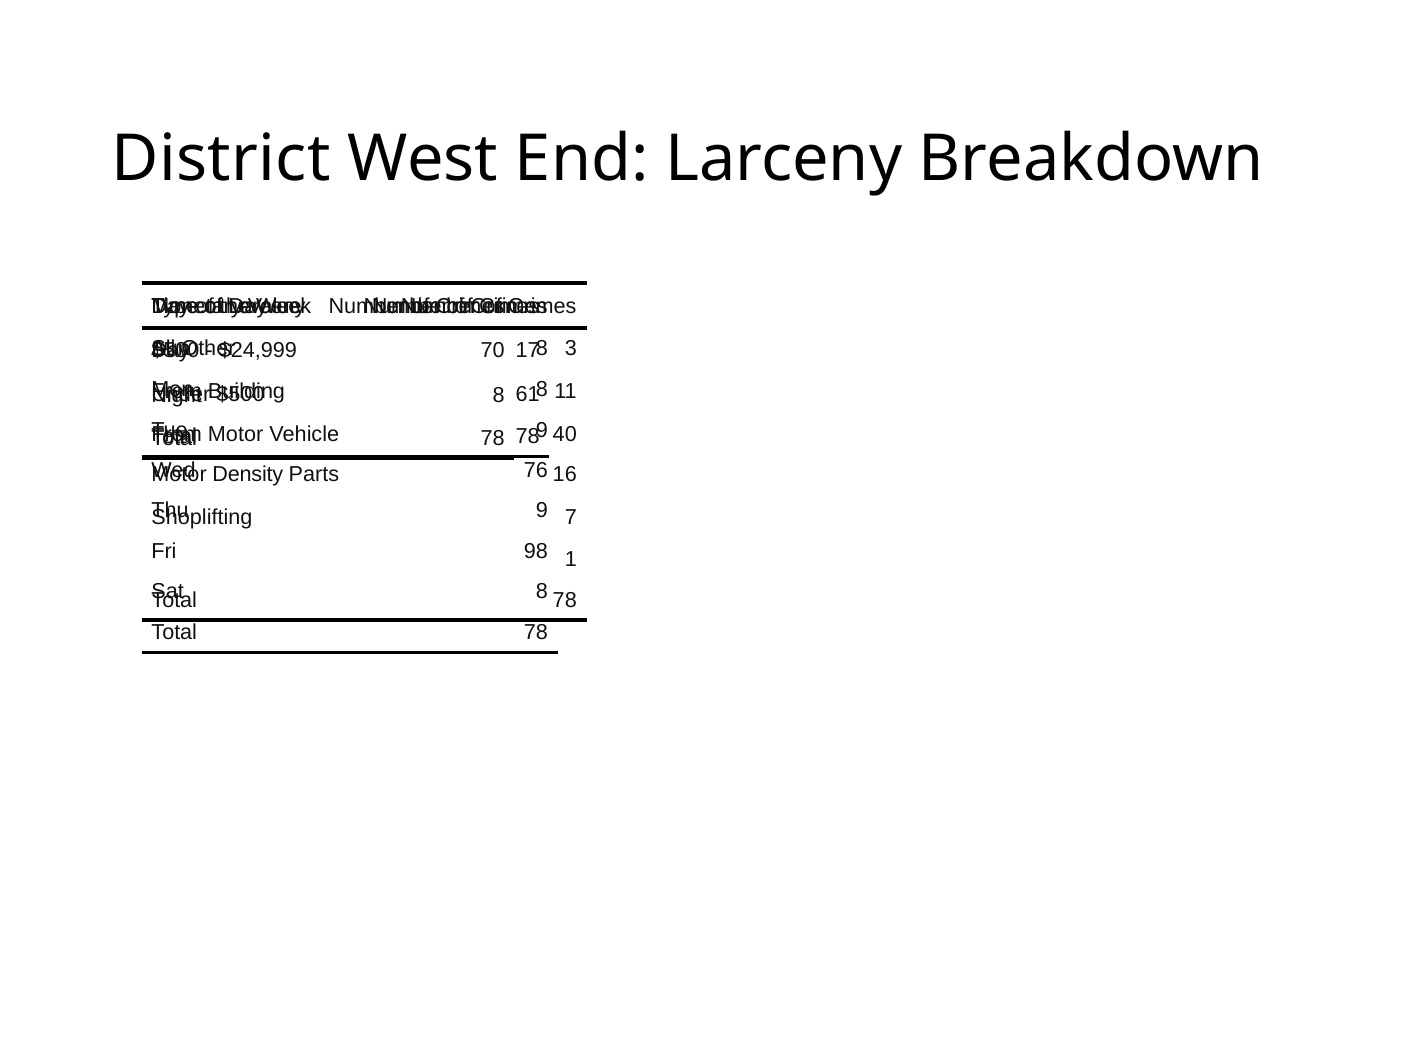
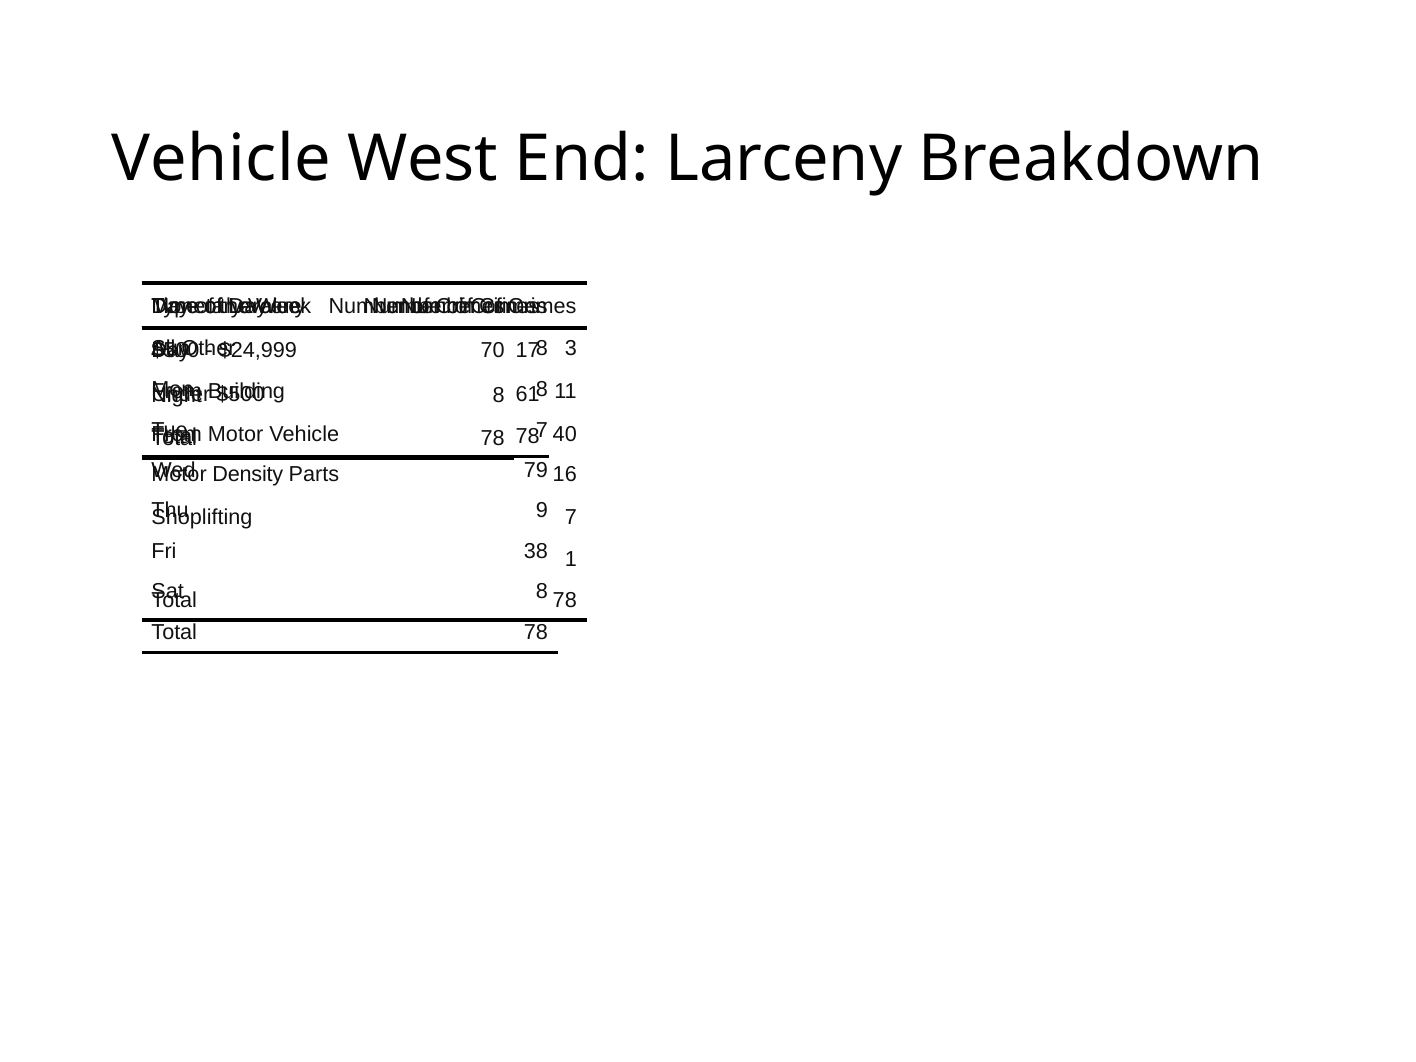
District: District -> Vehicle (221, 159)
9: 9 -> 7 (542, 430)
76: 76 -> 79 (536, 470)
98: 98 -> 38 (536, 551)
